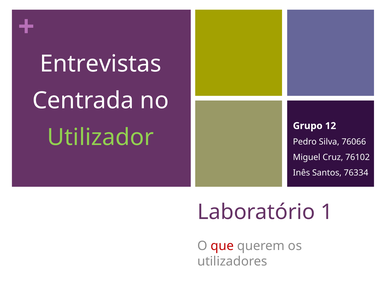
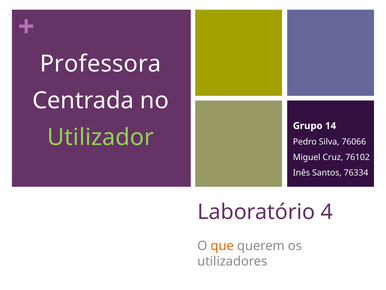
Entrevistas: Entrevistas -> Professora (100, 64)
12: 12 -> 14 (331, 126)
1: 1 -> 4 (327, 212)
que colour: red -> orange (222, 245)
